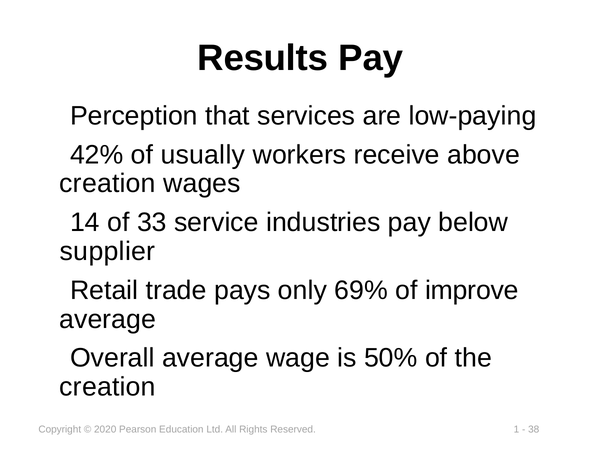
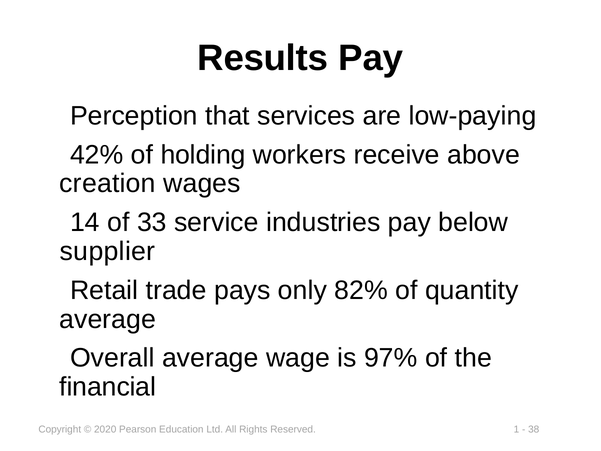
usually: usually -> holding (203, 155)
69%: 69% -> 82% (361, 290)
improve: improve -> quantity (472, 290)
50%: 50% -> 97% (391, 358)
creation: creation -> financial (108, 387)
